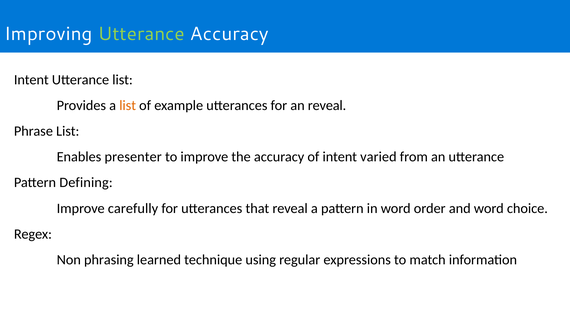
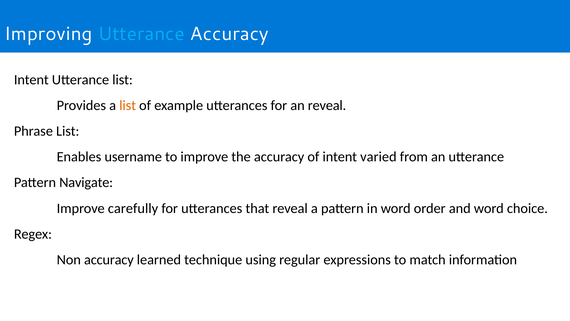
Utterance colour: light green -> light blue (141, 34)
presenter: presenter -> username (133, 157)
Defining: Defining -> Navigate (86, 182)
Non phrasing: phrasing -> accuracy (109, 259)
